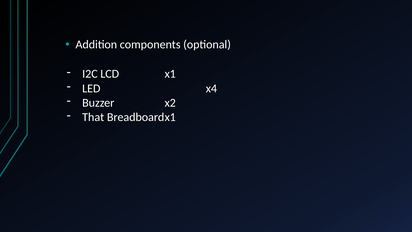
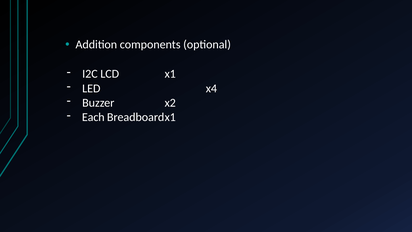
That: That -> Each (93, 117)
